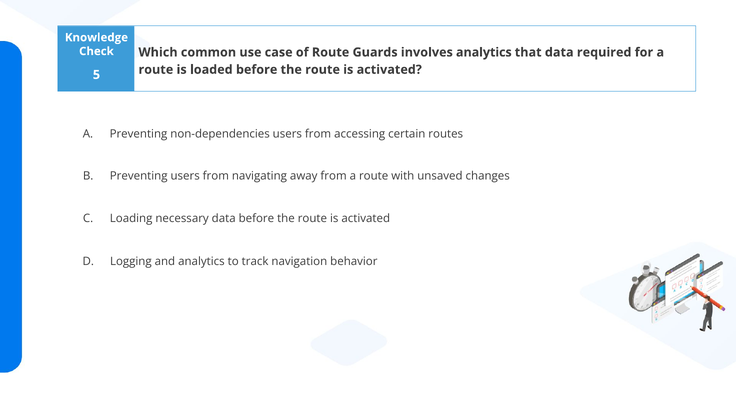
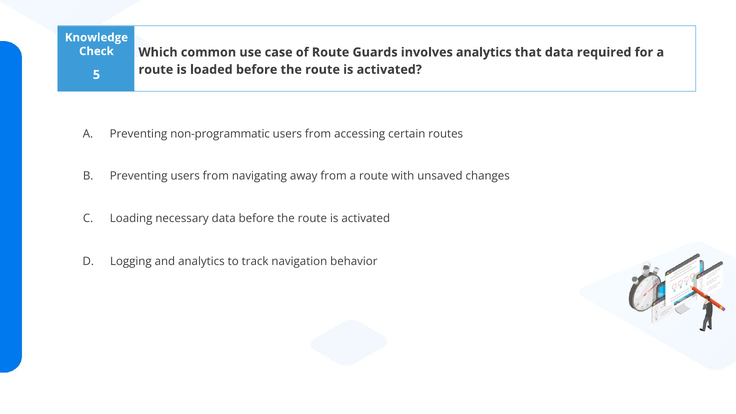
non-dependencies: non-dependencies -> non-programmatic (220, 134)
